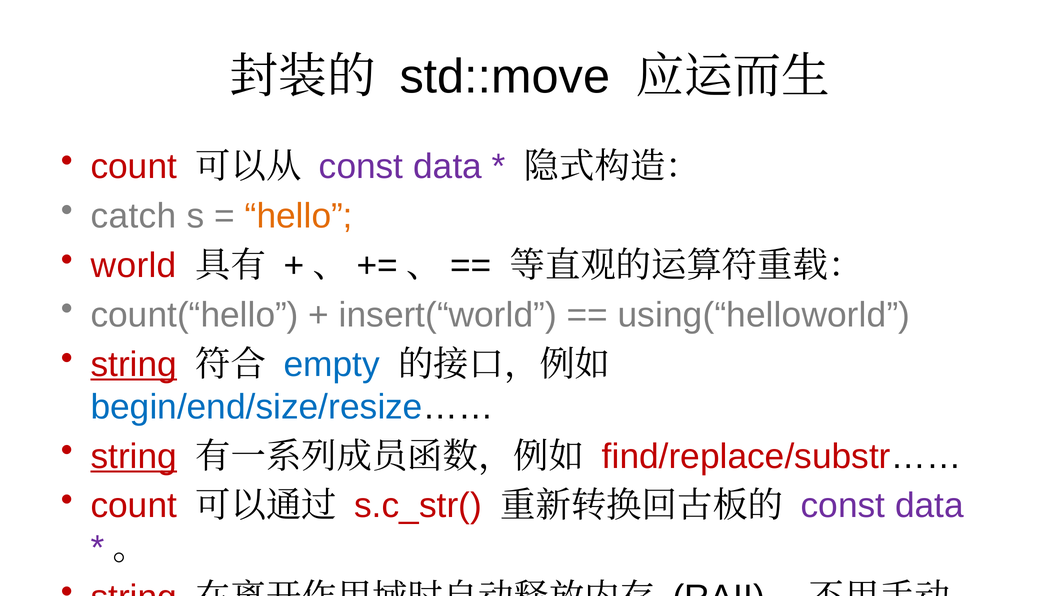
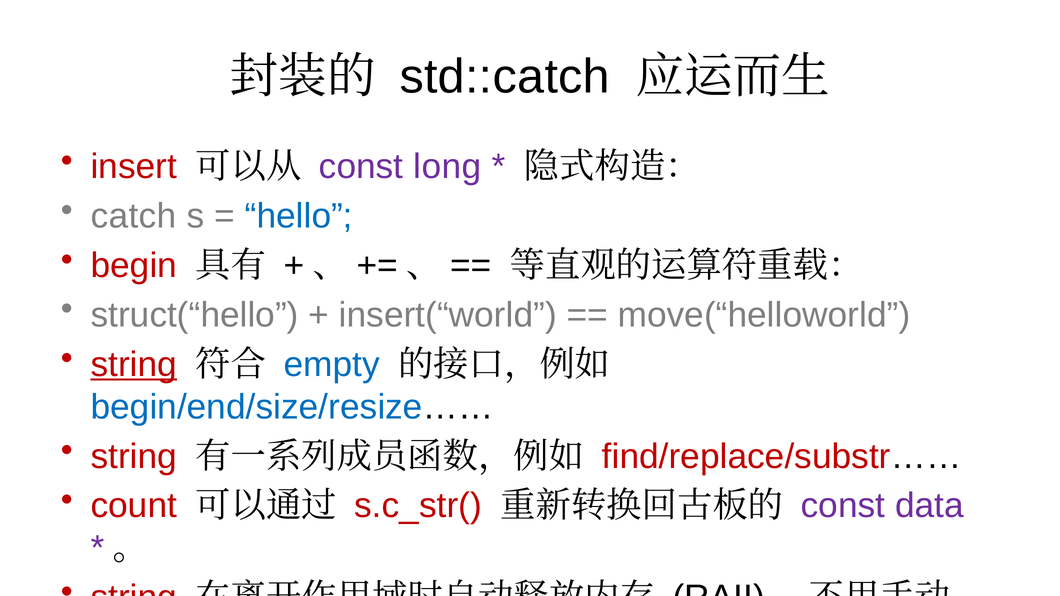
std::move: std::move -> std::catch (505, 77)
count: count -> insert (134, 167)
data: data -> long (447, 167)
hello colour: orange -> blue (299, 216)
world: world -> begin (134, 266)
count(“hello: count(“hello -> struct(“hello (195, 315)
using(“helloworld: using(“helloworld -> move(“helloworld (764, 315)
string underline: present -> none (134, 457)
